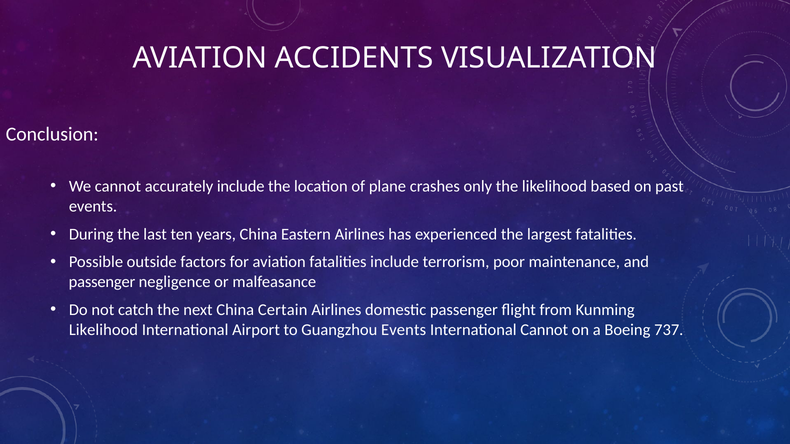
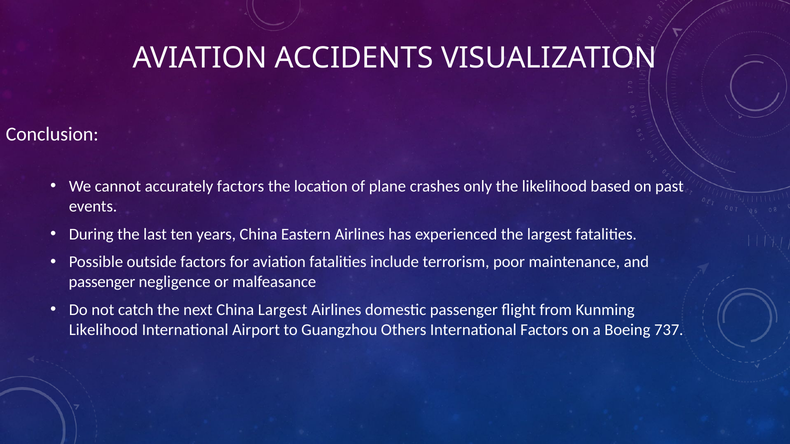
accurately include: include -> factors (241, 186)
China Certain: Certain -> Largest (283, 310)
Guangzhou Events: Events -> Others (404, 330)
International Cannot: Cannot -> Factors (544, 330)
